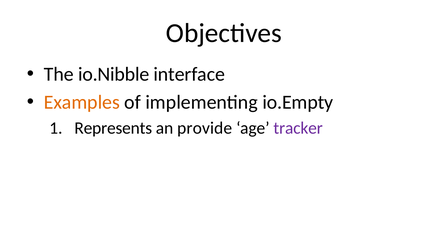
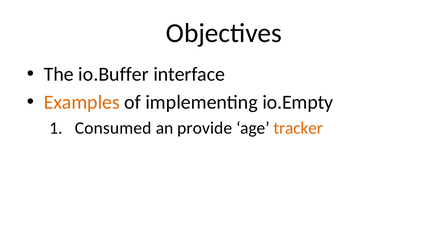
io.Nibble: io.Nibble -> io.Buffer (114, 74)
Represents: Represents -> Consumed (113, 128)
tracker colour: purple -> orange (298, 128)
